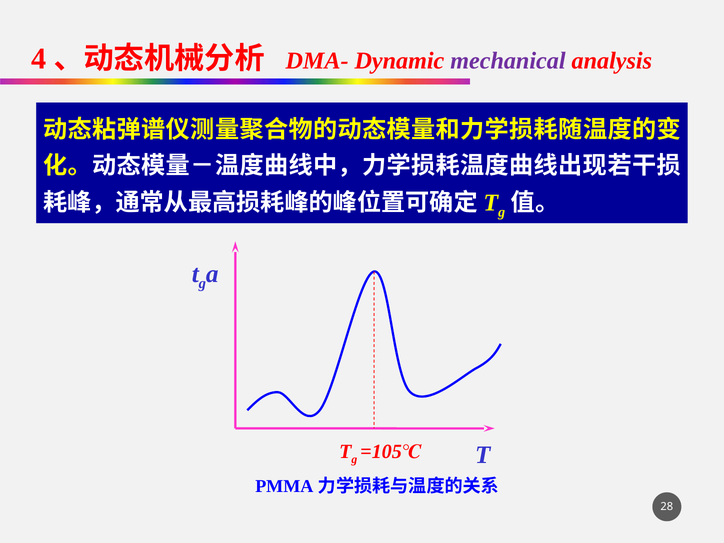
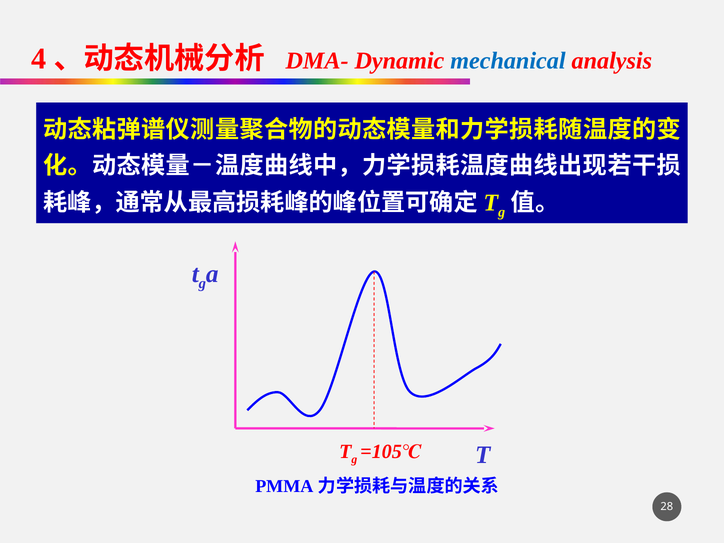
mechanical colour: purple -> blue (508, 61)
